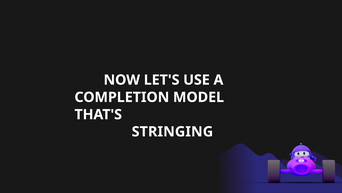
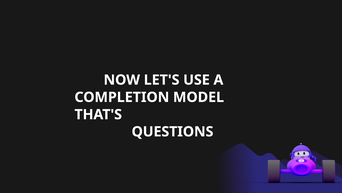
STRINGING: STRINGING -> QUESTIONS (172, 131)
